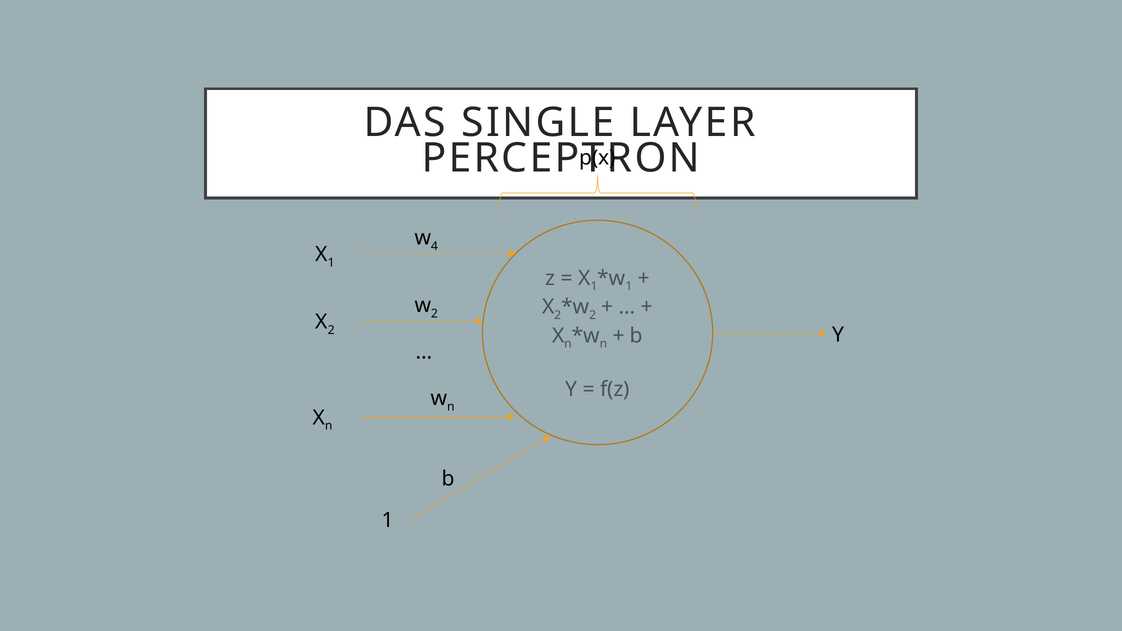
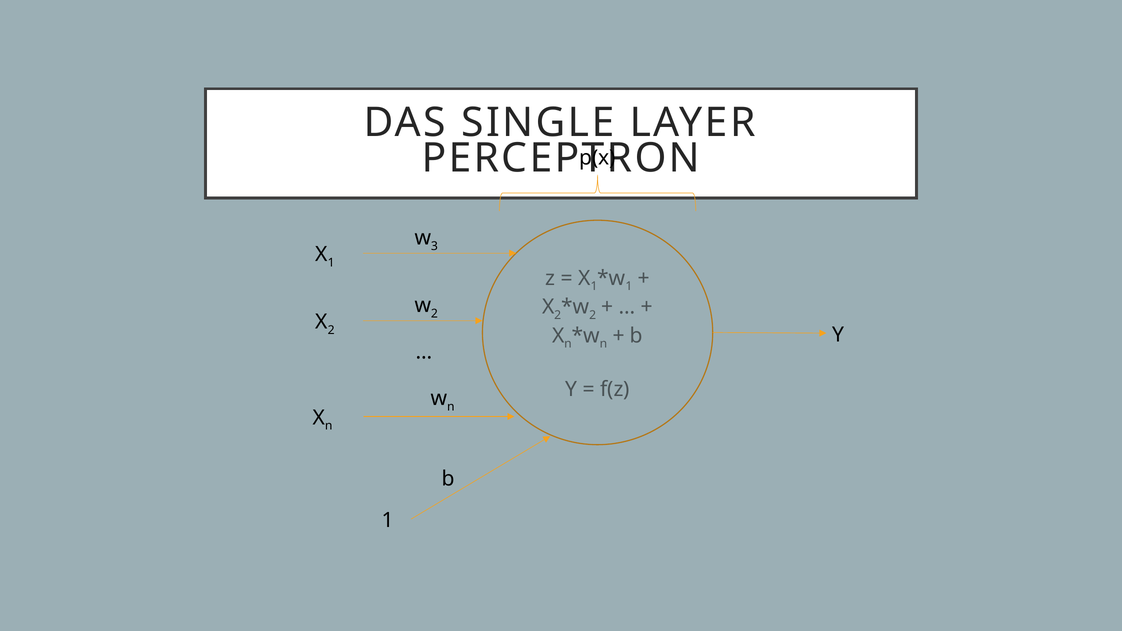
4: 4 -> 3 (434, 246)
